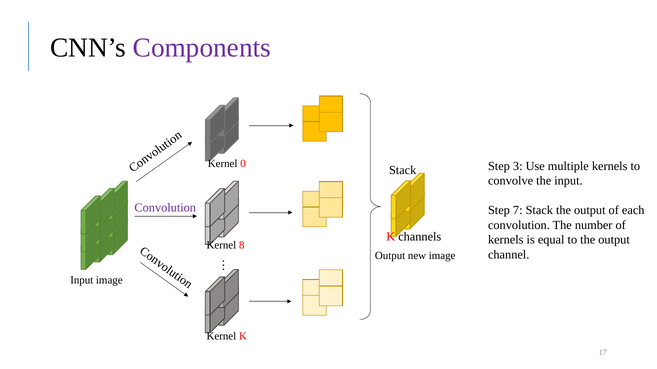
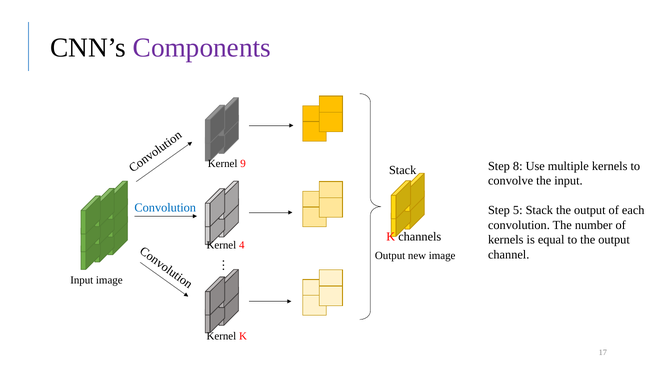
0: 0 -> 9 (243, 164)
3: 3 -> 8 (518, 166)
Convolution colour: purple -> blue (165, 208)
7: 7 -> 5 (518, 211)
8: 8 -> 4 (242, 246)
